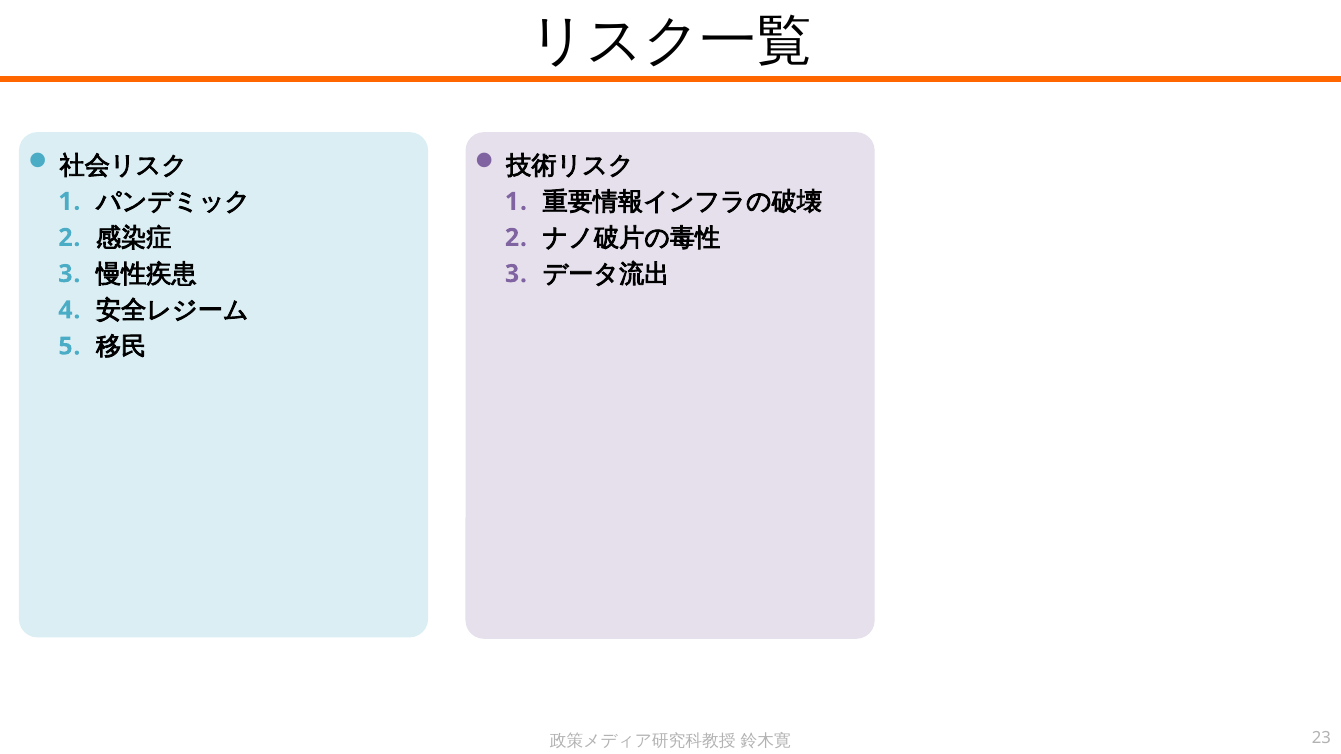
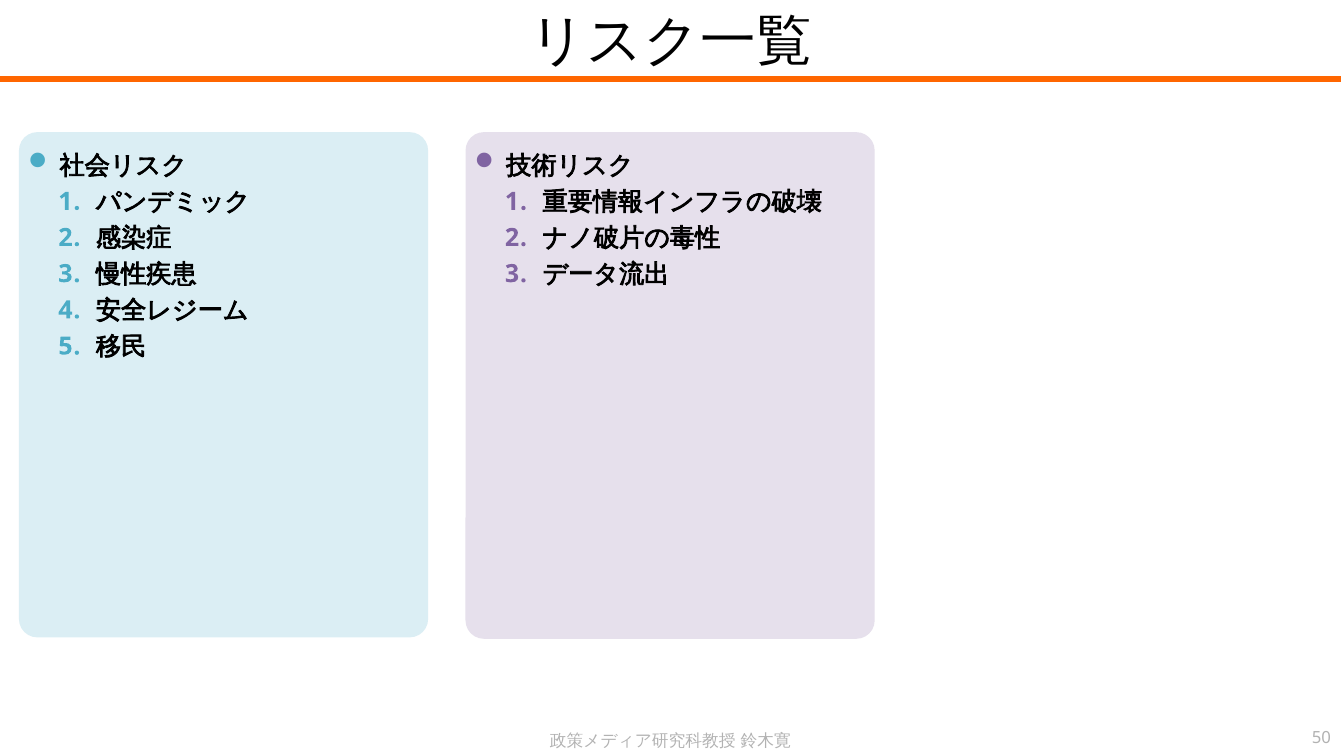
23: 23 -> 50 (1321, 738)
